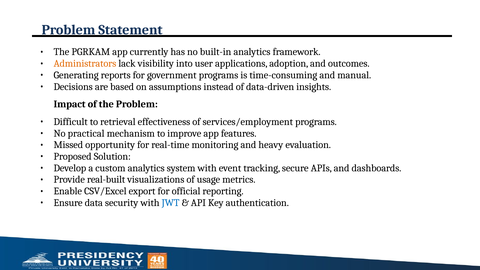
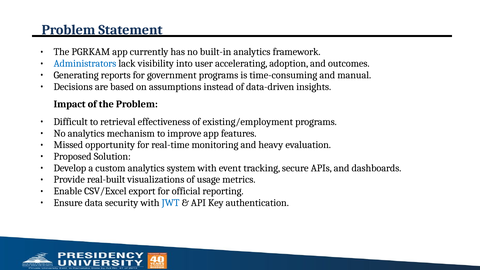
Administrators colour: orange -> blue (85, 64)
applications: applications -> accelerating (241, 64)
services/employment: services/employment -> existing/employment (248, 122)
No practical: practical -> analytics (86, 133)
